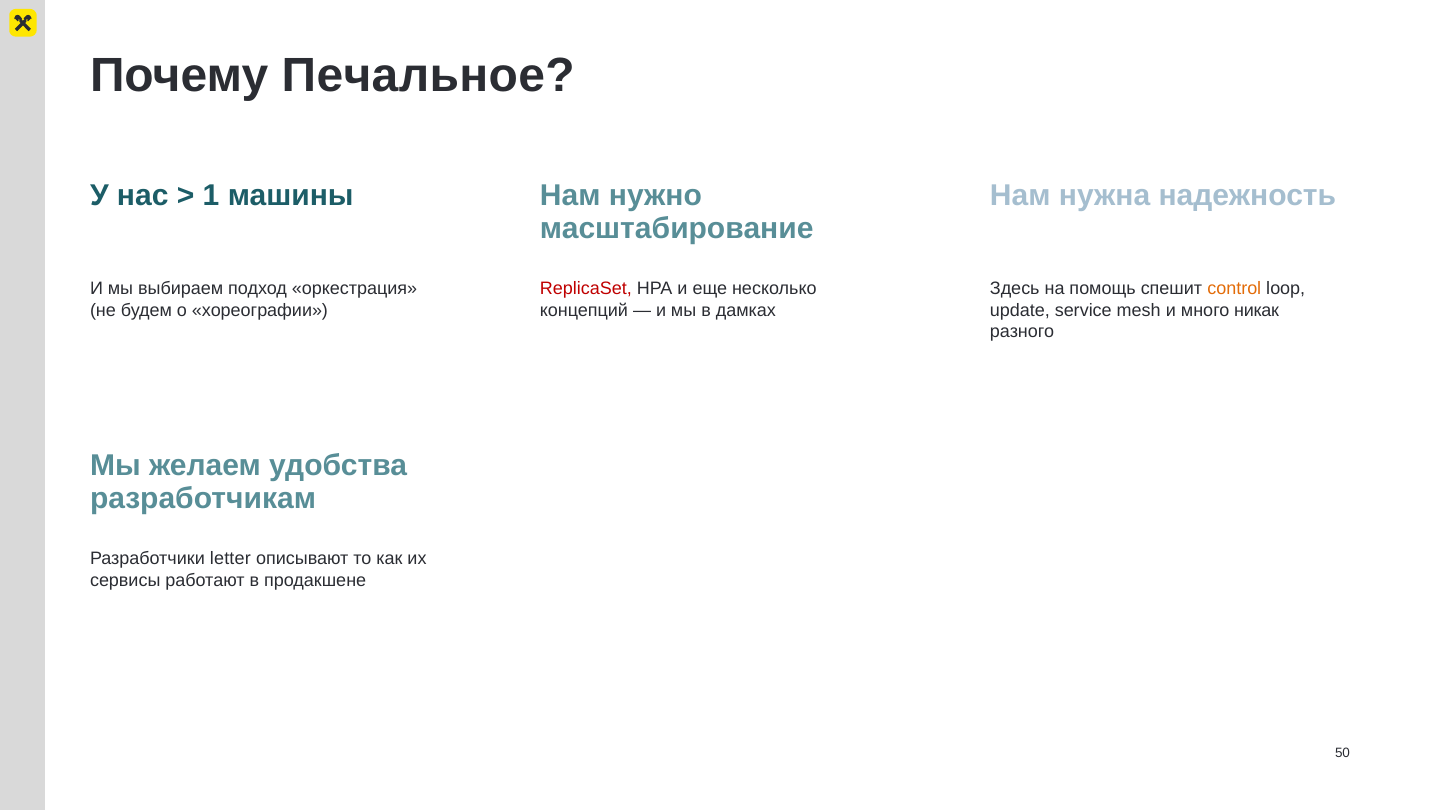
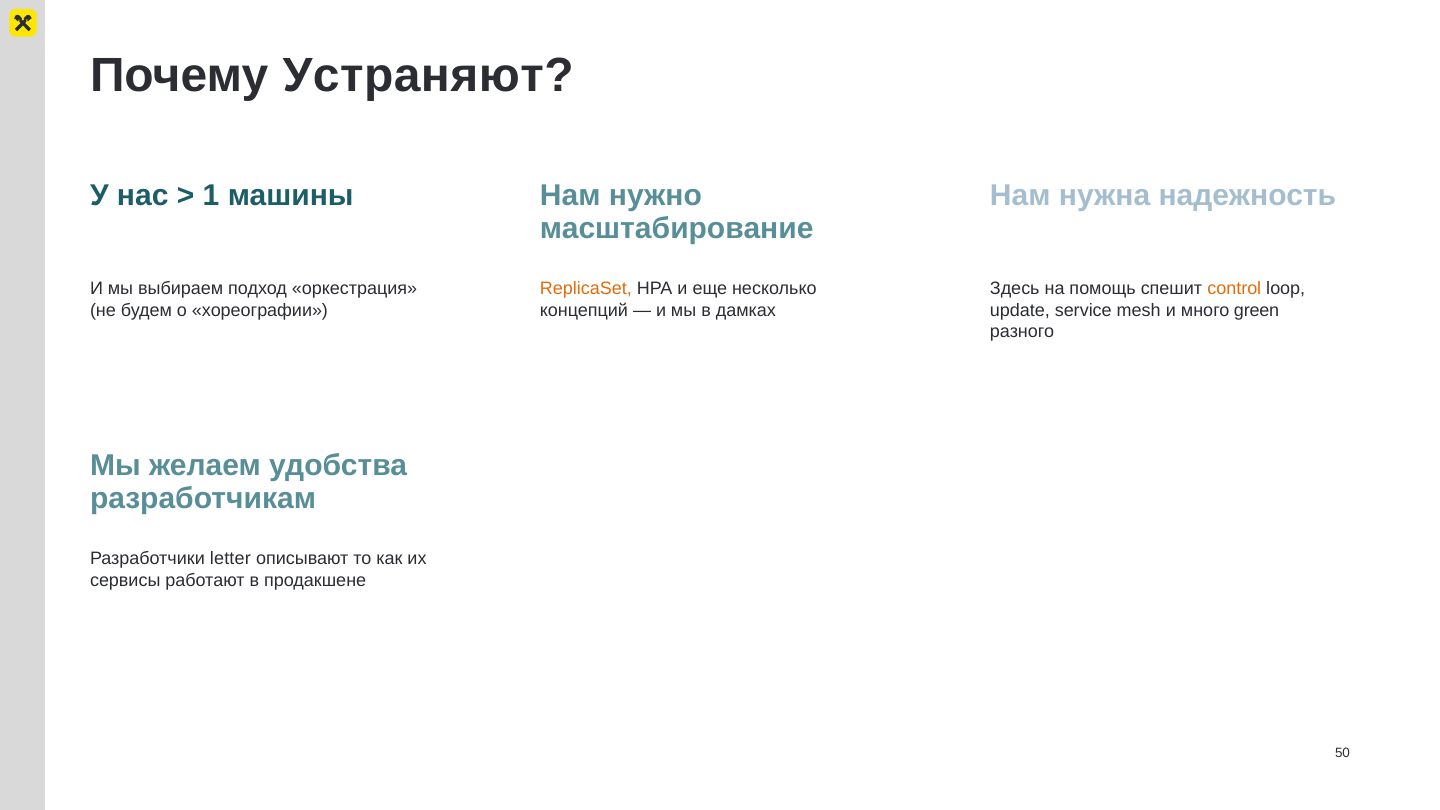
Печальное: Печальное -> Устраняют (428, 76)
ReplicaSet colour: red -> orange (586, 289)
никак: никак -> green (1257, 310)
